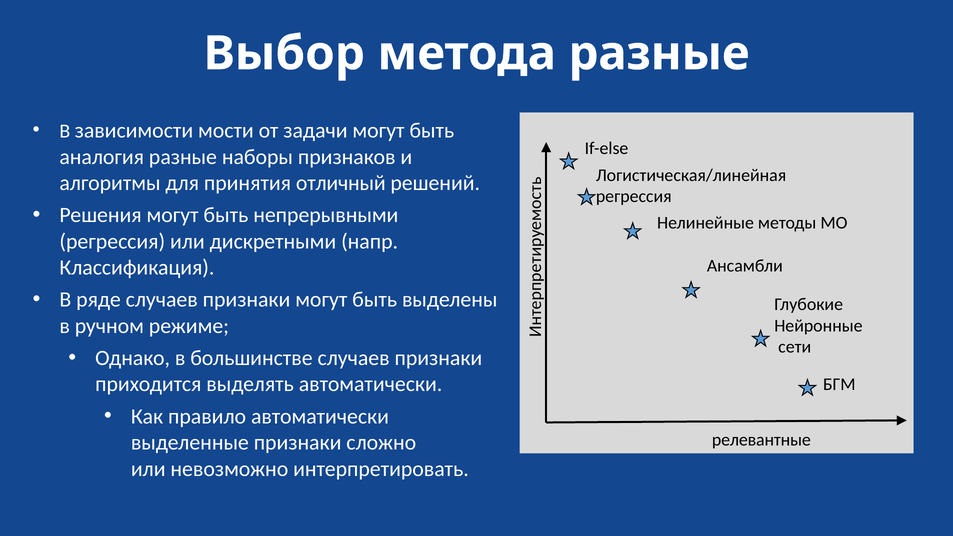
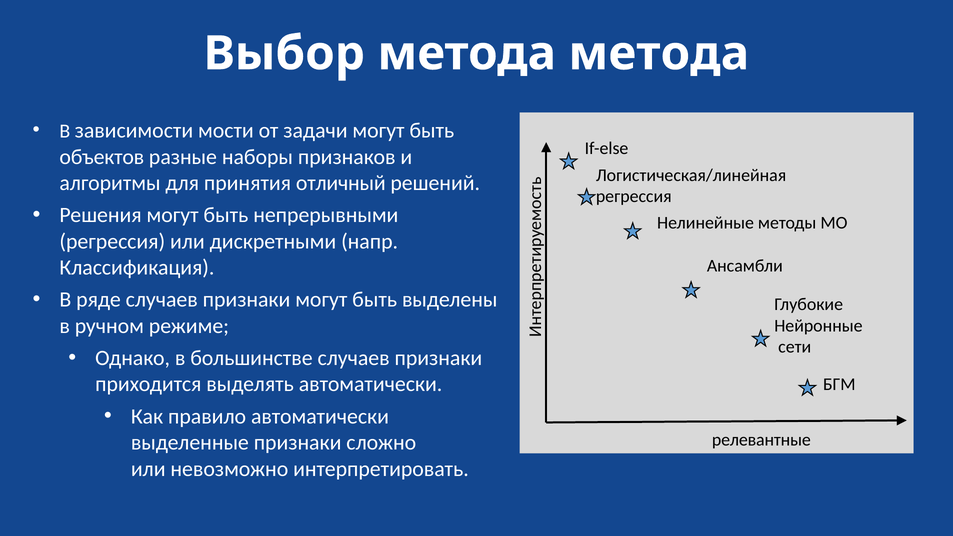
метода разные: разные -> метода (659, 54)
аналогия: аналогия -> объектов (102, 157)
